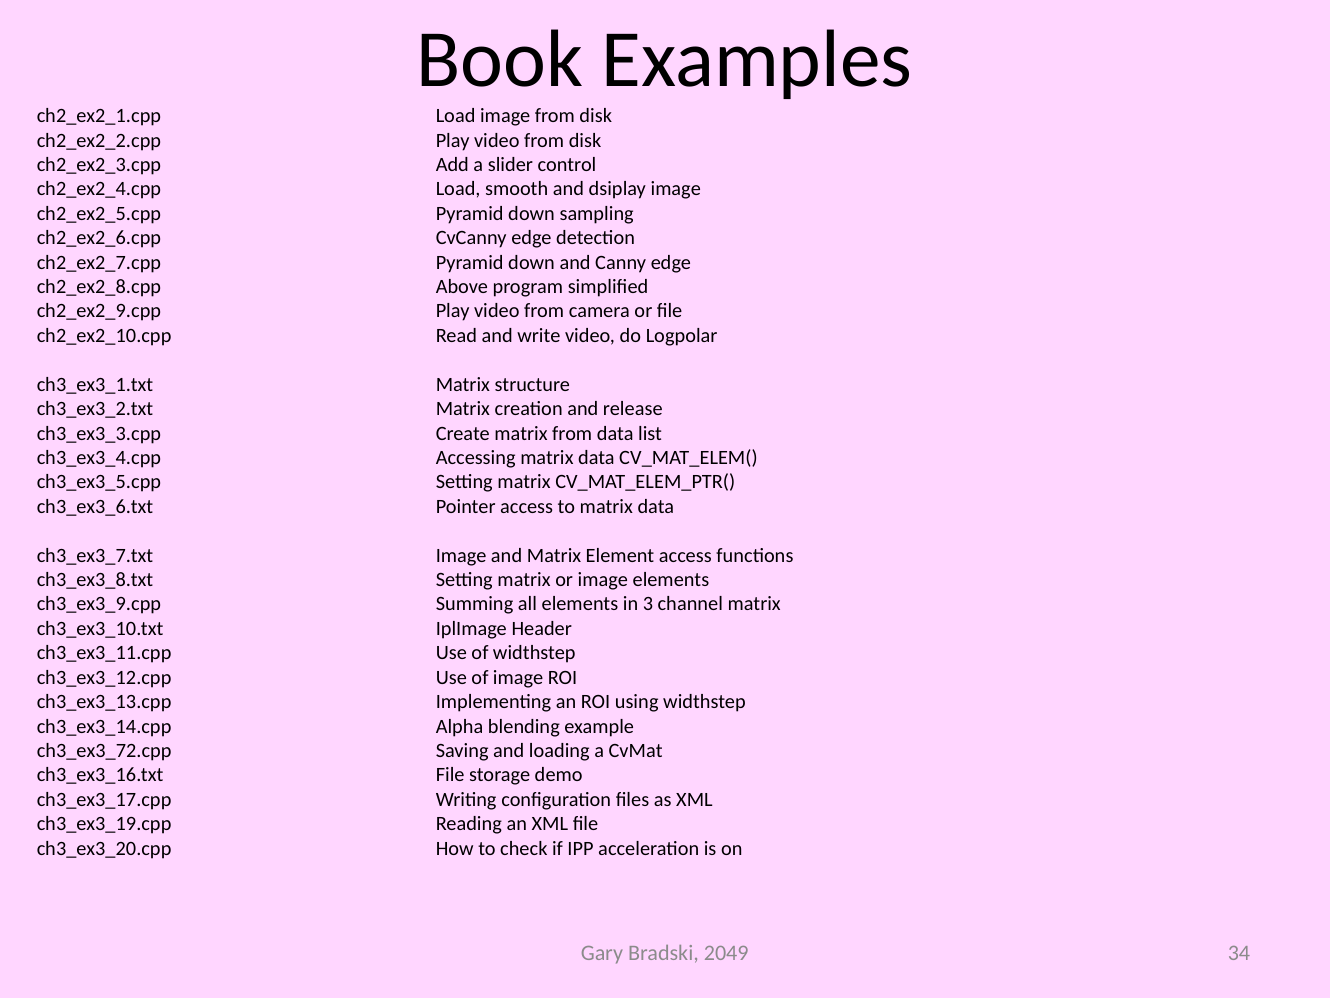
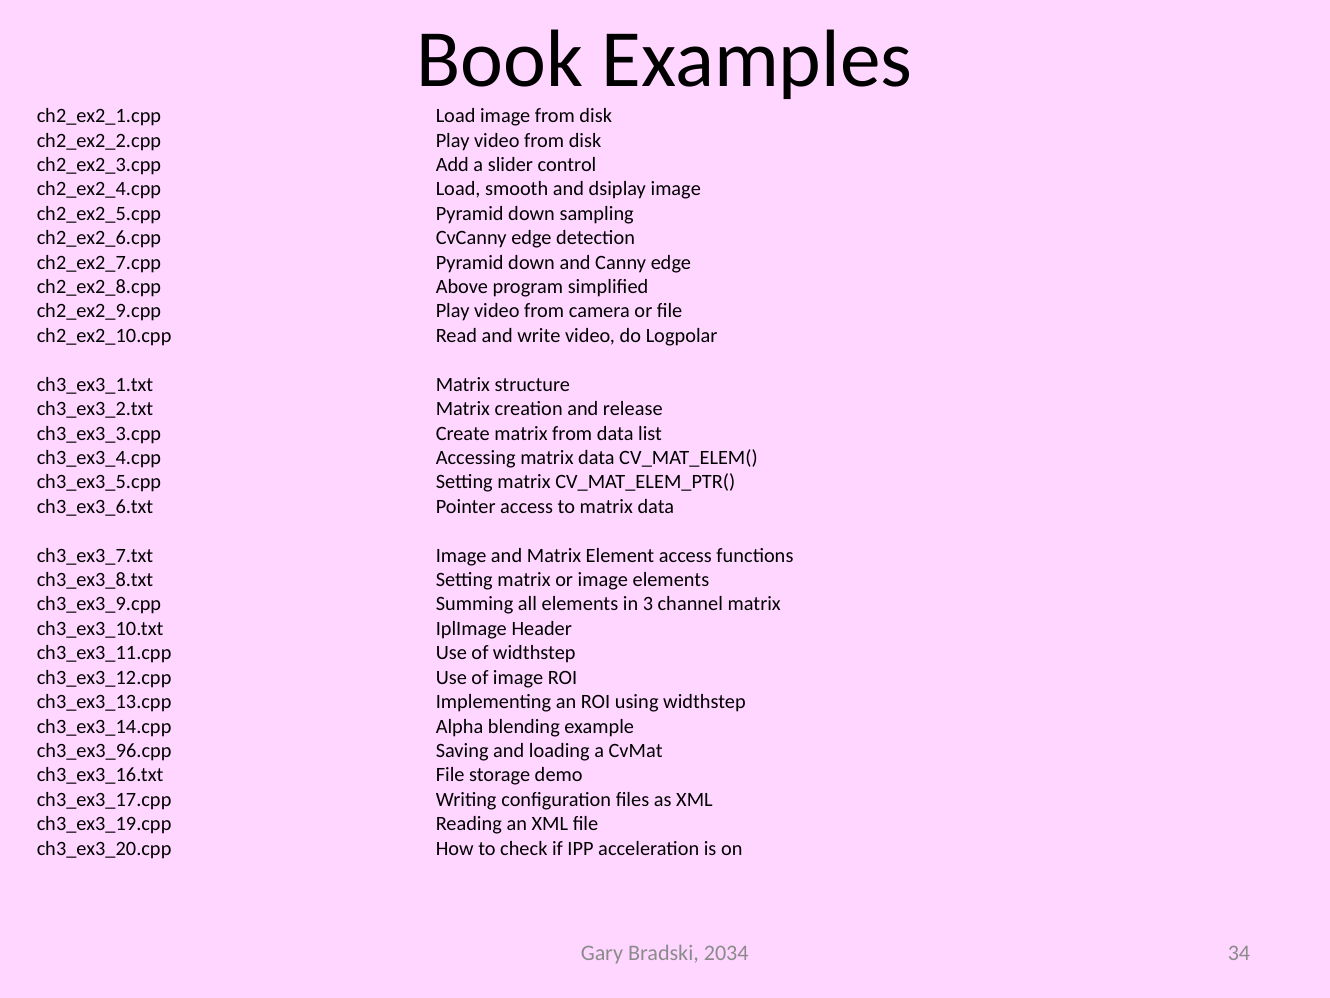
ch3_ex3_72.cpp: ch3_ex3_72.cpp -> ch3_ex3_96.cpp (104, 750)
2049: 2049 -> 2034 (726, 953)
